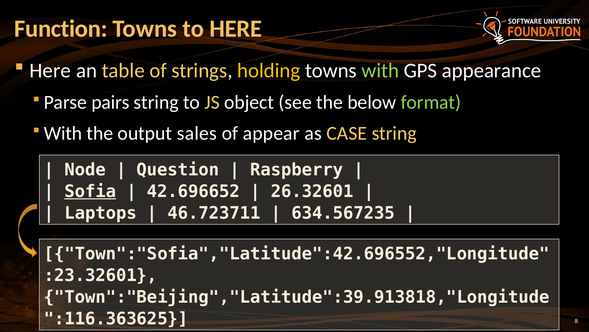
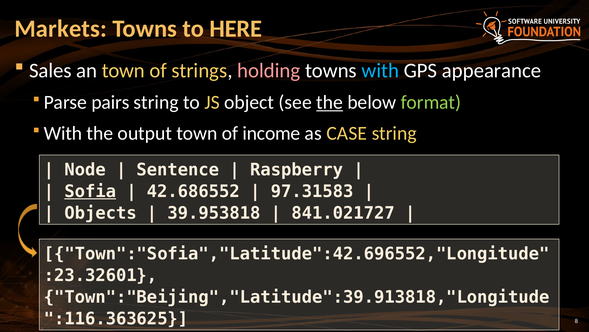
Function: Function -> Markets (61, 29)
Here: Here -> Sales (50, 71)
an table: table -> town (123, 71)
holding colour: yellow -> pink (269, 71)
with colour: light green -> light blue (380, 71)
the underline: none -> present (330, 102)
output sales: sales -> town (197, 133)
appear: appear -> income (271, 133)
Question: Question -> Sentence (178, 169)
42.696652: 42.696652 -> 42.686552 (193, 191)
26.32601: 26.32601 -> 97.31583 (312, 191)
Laptops: Laptops -> Objects (101, 213)
46.723711: 46.723711 -> 39.953818 (214, 213)
634.567235: 634.567235 -> 841.021727 (343, 213)
